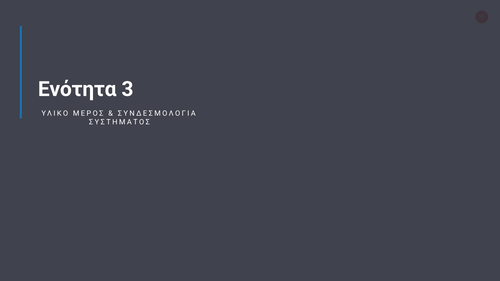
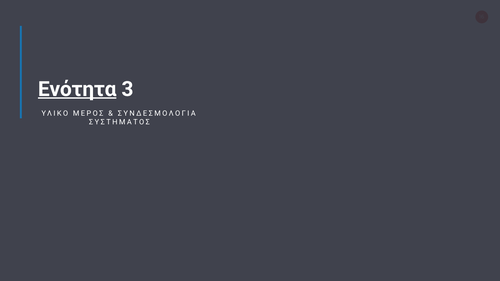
Ενότητα underline: none -> present (77, 89)
